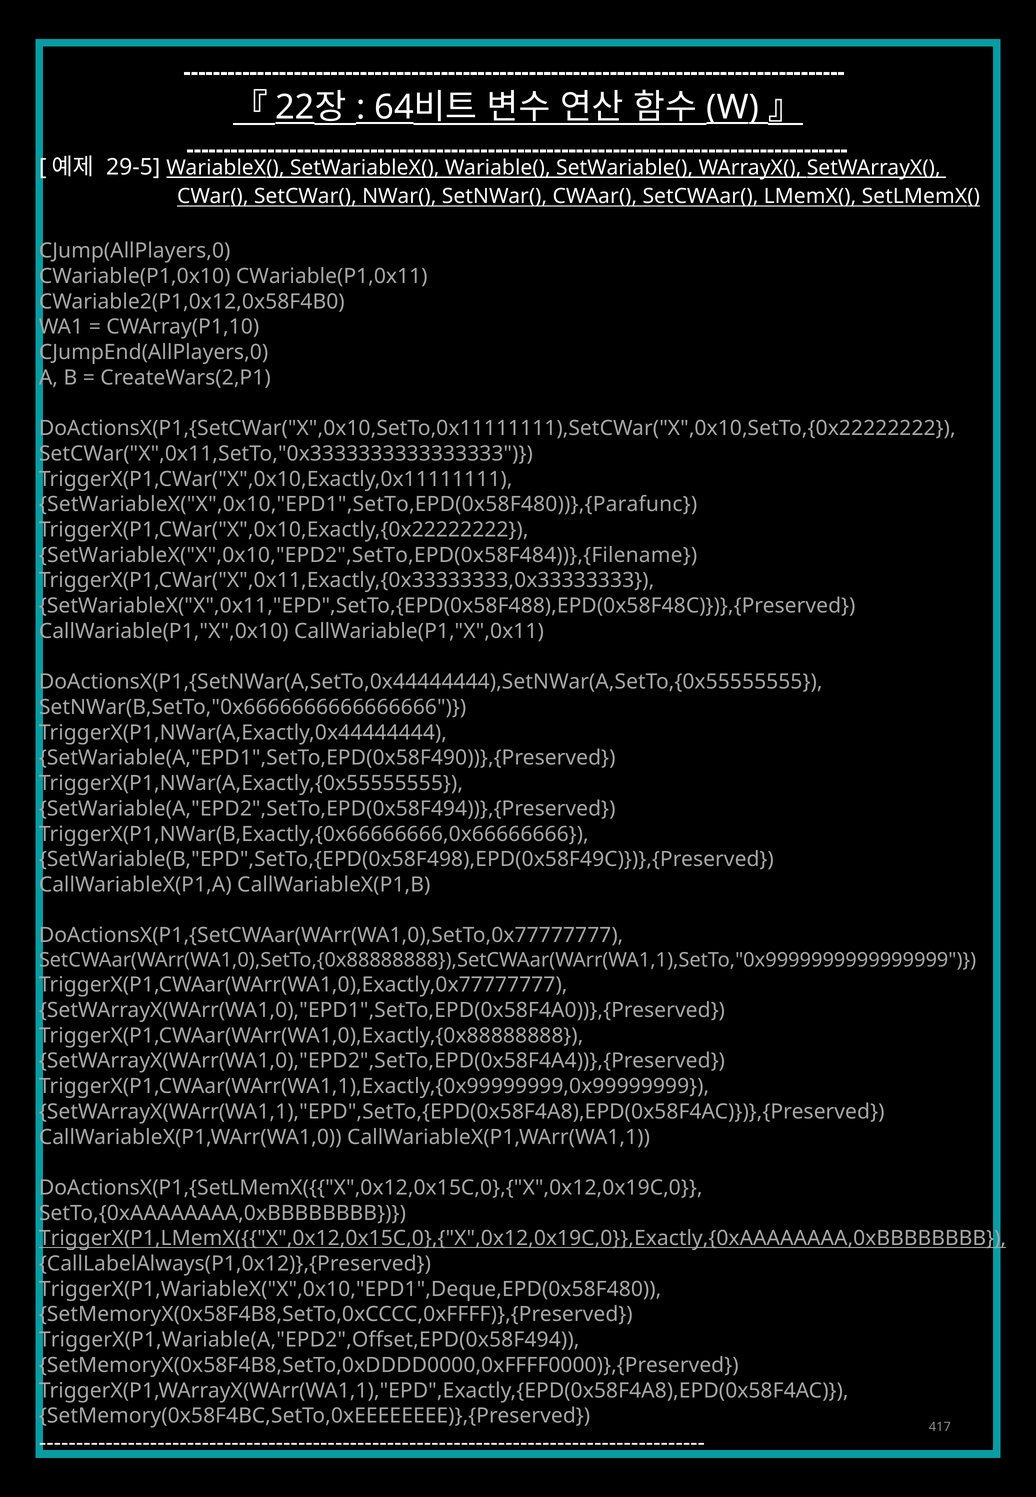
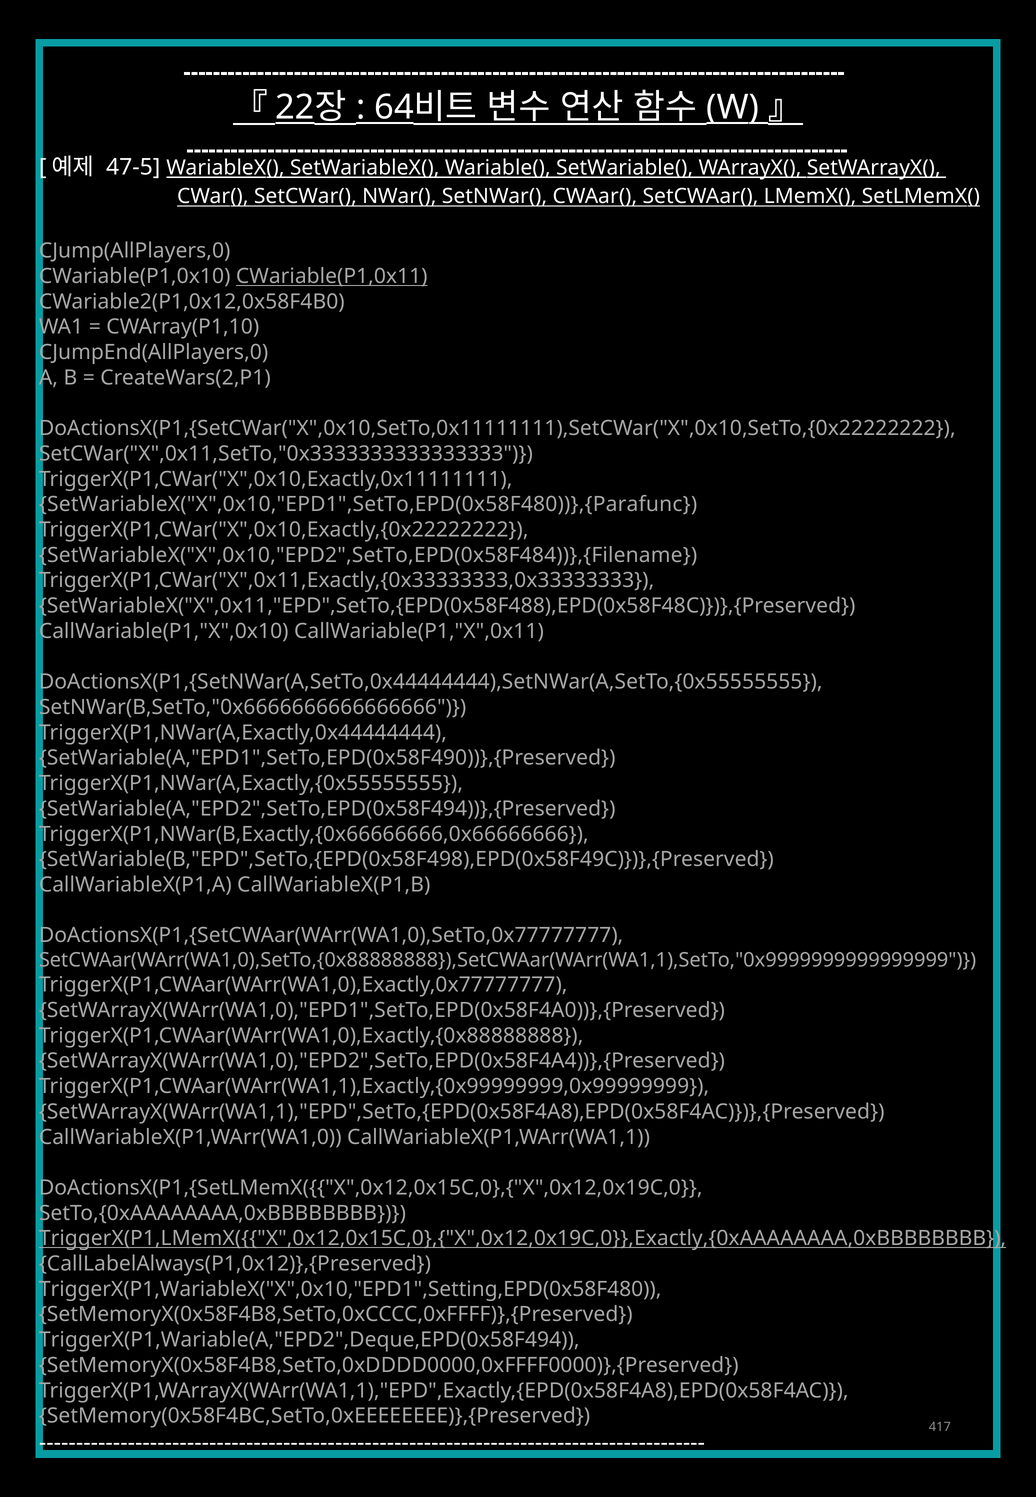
29-5: 29-5 -> 47-5 (133, 167)
CWariable(P1,0x11 underline: none -> present (332, 276)
TriggerX(P1,WariableX("X",0x10,"EPD1",Deque,EPD(0x58F480: TriggerX(P1,WariableX("X",0x10,"EPD1",Deque,EPD(0x58F480 -> TriggerX(P1,WariableX("X",0x10,"EPD1",Setting,EPD(0x58F480 (350, 1289)
TriggerX(P1,Wariable(A,"EPD2",Offset,EPD(0x58F494: TriggerX(P1,Wariable(A,"EPD2",Offset,EPD(0x58F494 -> TriggerX(P1,Wariable(A,"EPD2",Deque,EPD(0x58F494 (309, 1339)
